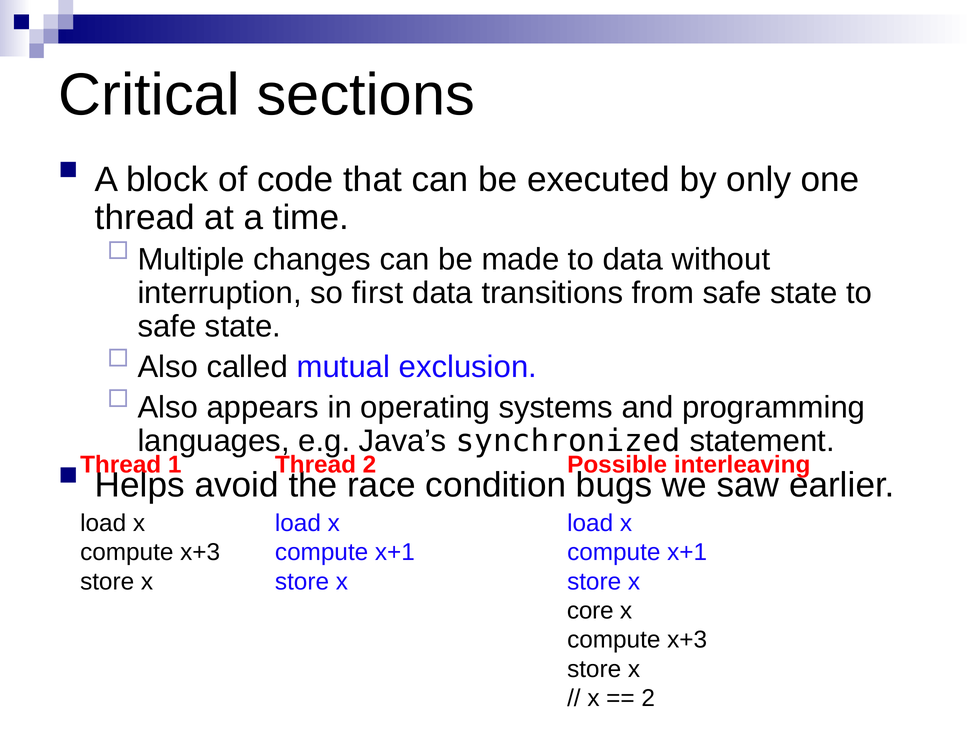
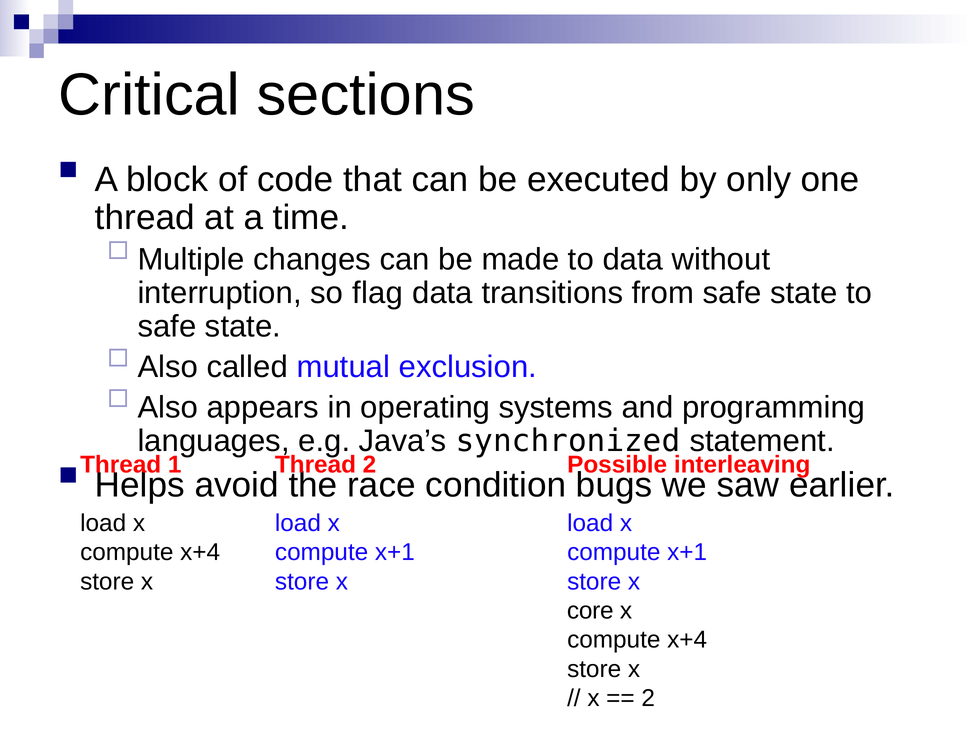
first: first -> flag (378, 293)
x+3: x+3 -> x+4 (200, 553)
x+3: x+3 -> x+4 (687, 640)
